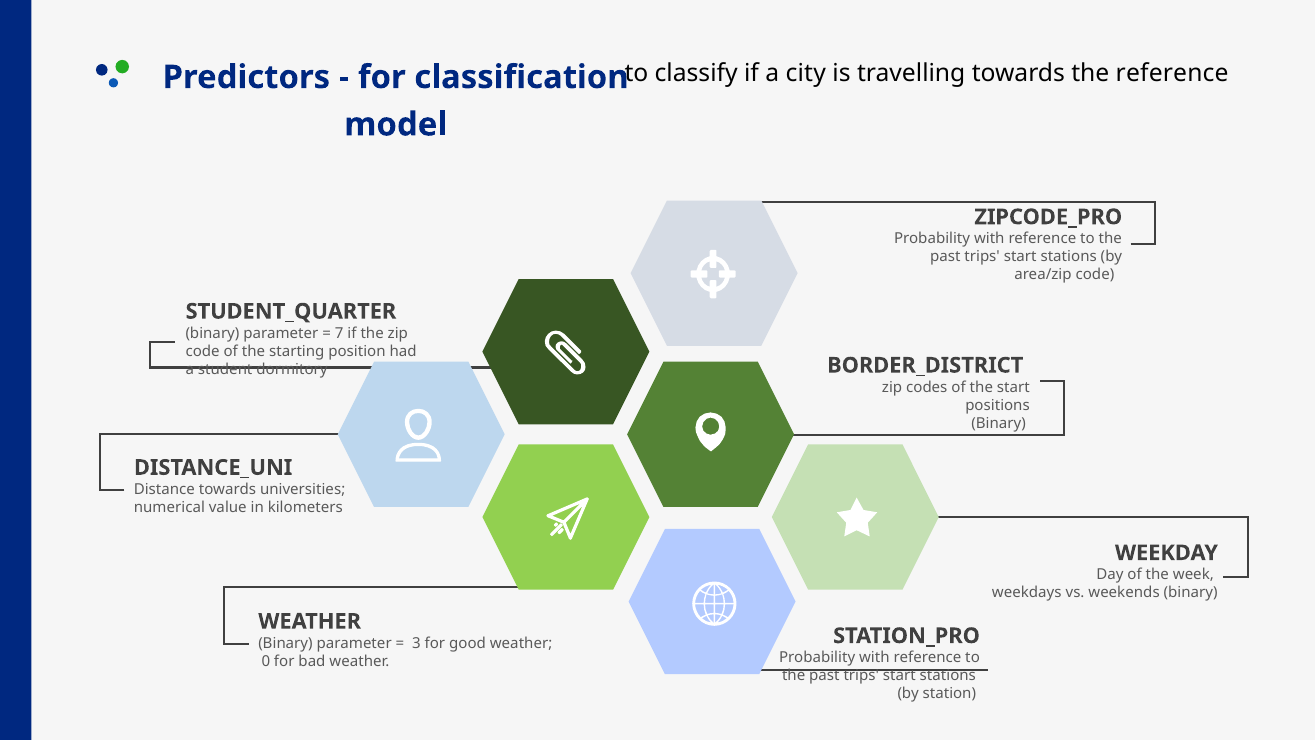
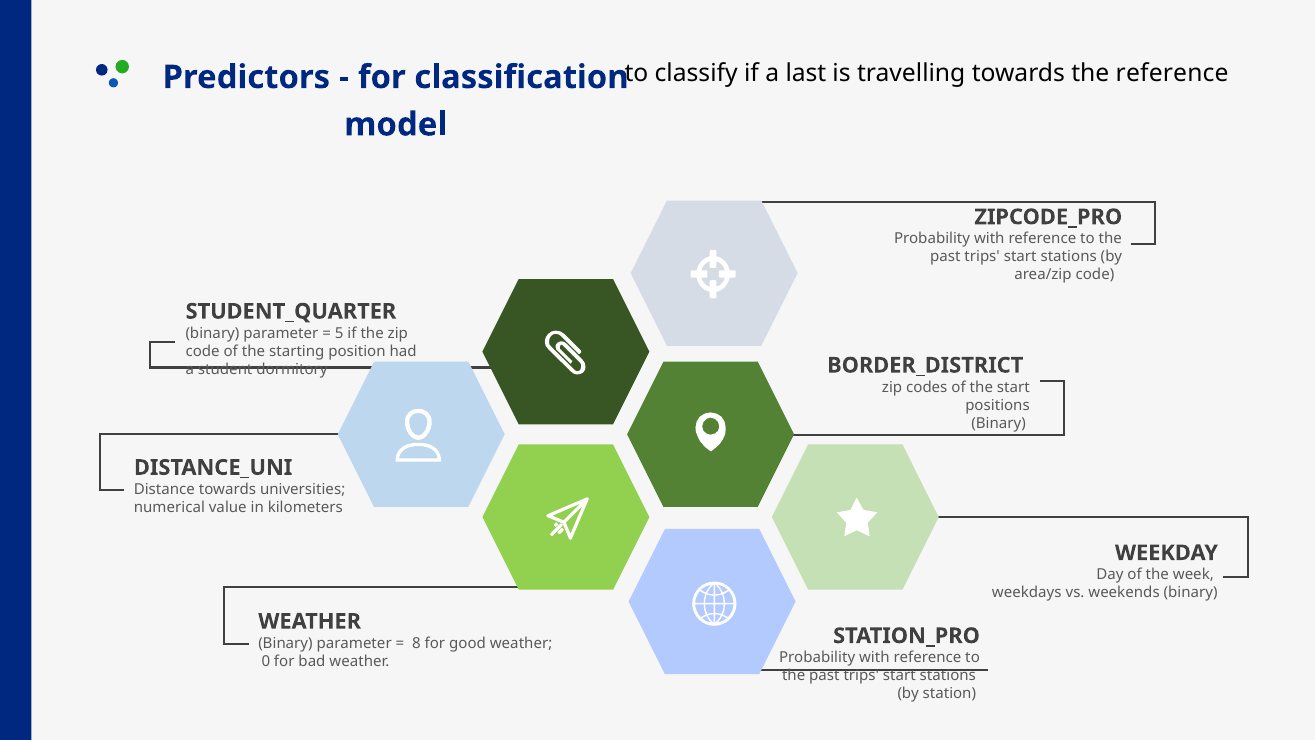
city: city -> last (806, 73)
7: 7 -> 5 (339, 333)
3: 3 -> 8 (416, 643)
